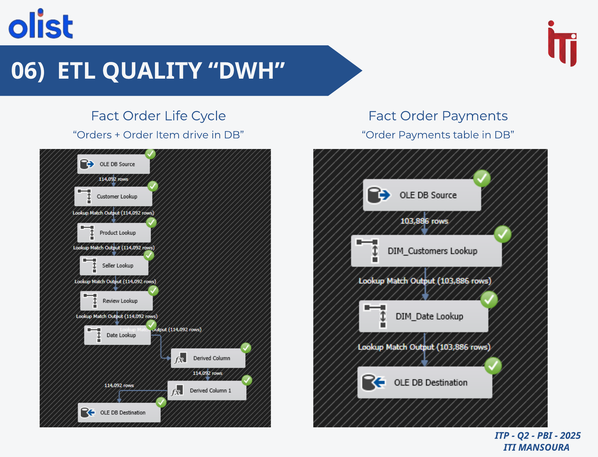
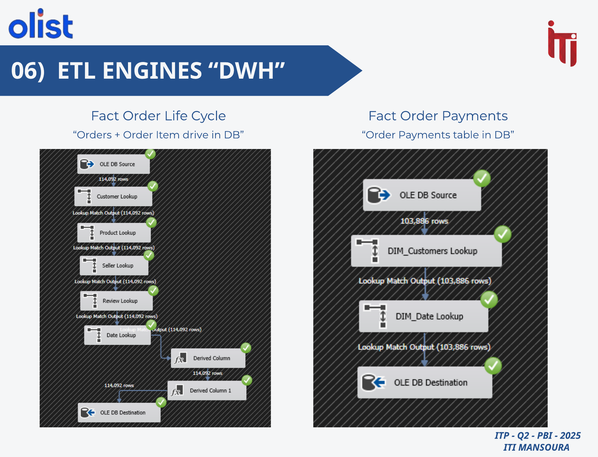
QUALITY: QUALITY -> ENGINES (152, 71)
